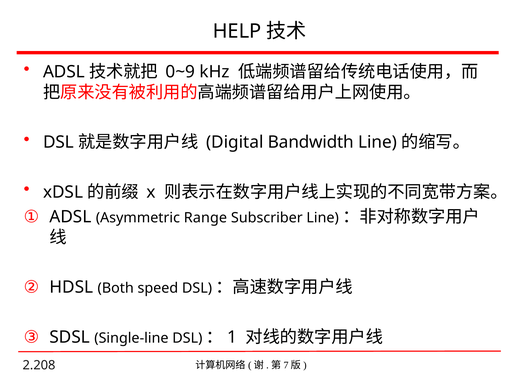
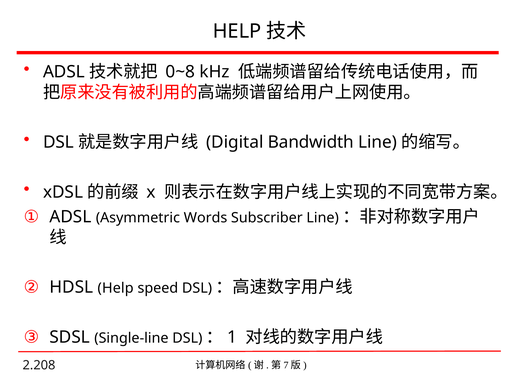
0~9: 0~9 -> 0~8 (180, 72)
Range: Range -> Words (206, 218)
HDSL Both: Both -> Help (116, 288)
